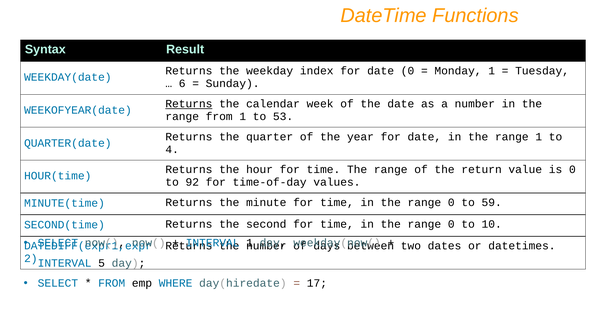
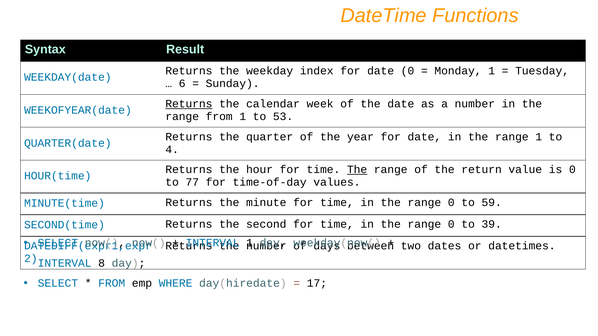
The underline: none -> present (357, 170)
92: 92 -> 77 (192, 182)
10: 10 -> 39 (492, 224)
5: 5 -> 8 (102, 263)
